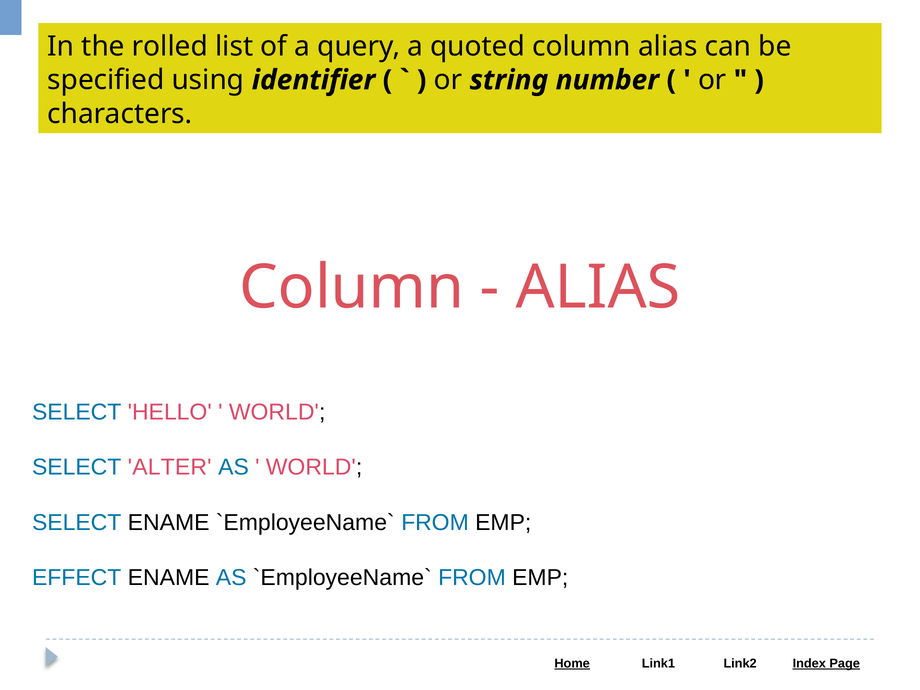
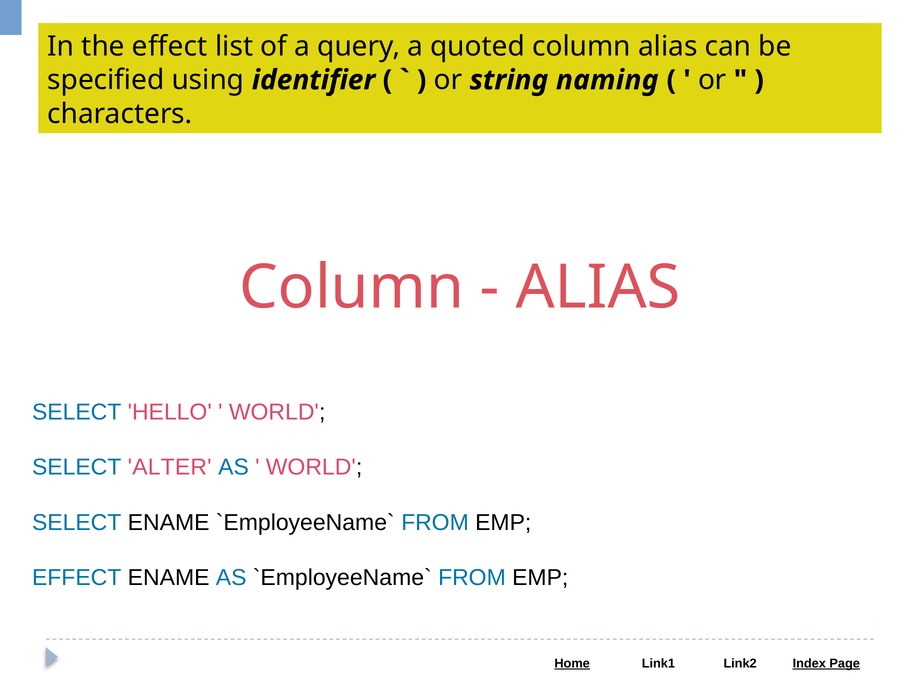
the rolled: rolled -> effect (170, 46)
number: number -> naming (607, 80)
